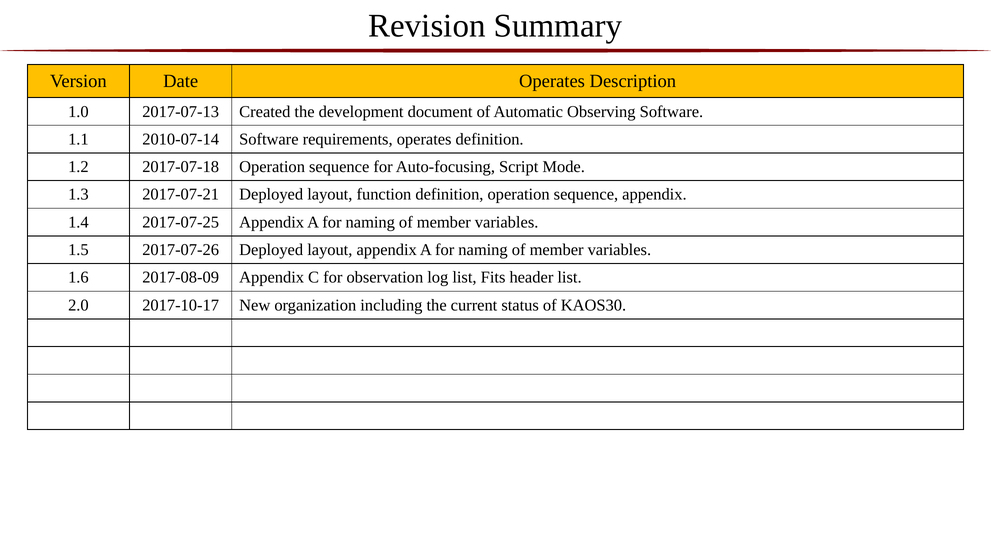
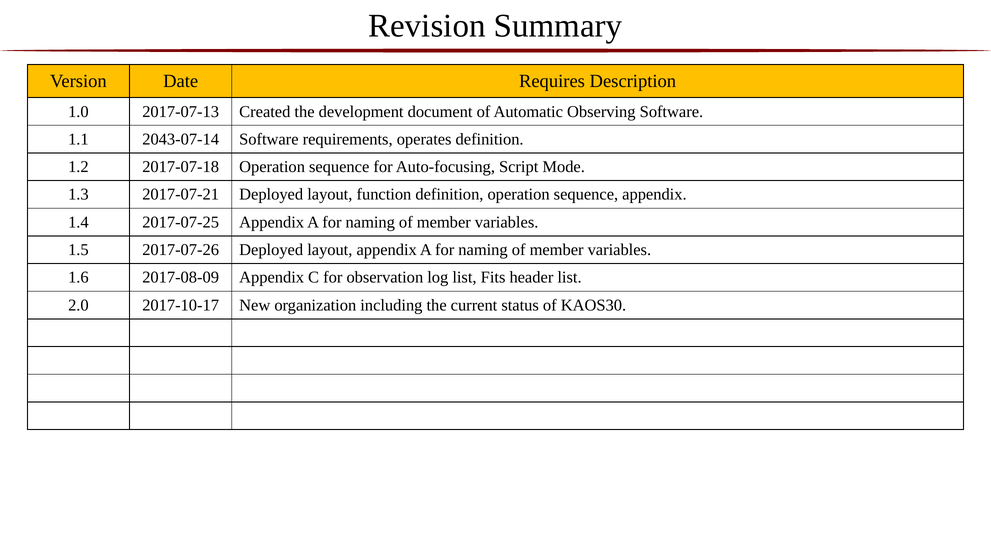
Date Operates: Operates -> Requires (552, 81)
2010-07-14: 2010-07-14 -> 2043-07-14 (181, 139)
